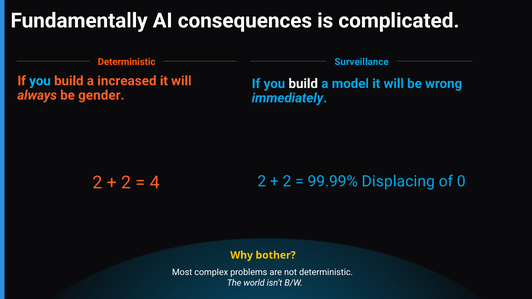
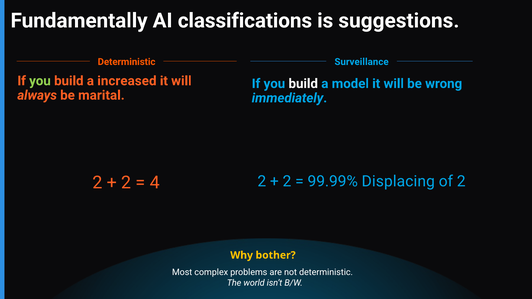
consequences: consequences -> classifications (245, 21)
complicated: complicated -> suggestions (399, 21)
you colour: light blue -> light green (40, 81)
gender: gender -> marital (101, 95)
of 0: 0 -> 2 (461, 181)
